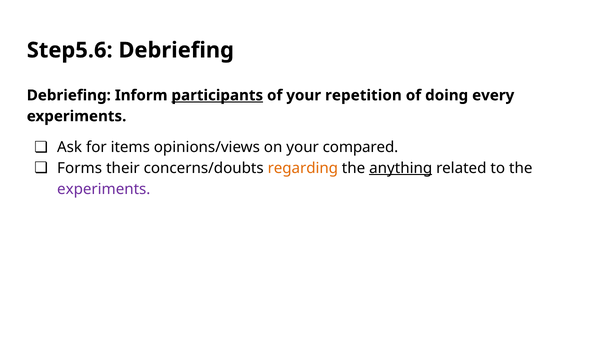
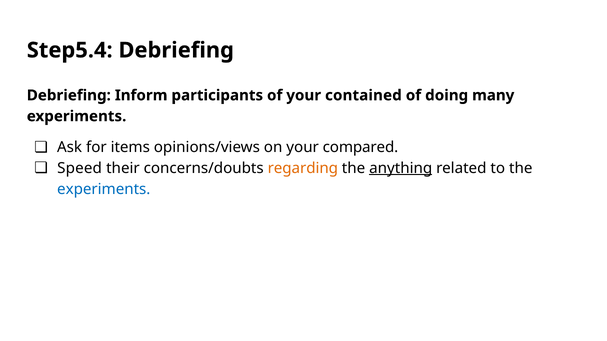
Step5.6: Step5.6 -> Step5.4 (70, 50)
participants underline: present -> none (217, 95)
repetition: repetition -> contained (363, 95)
every: every -> many (493, 95)
Forms: Forms -> Speed (80, 168)
experiments colour: purple -> blue (104, 189)
